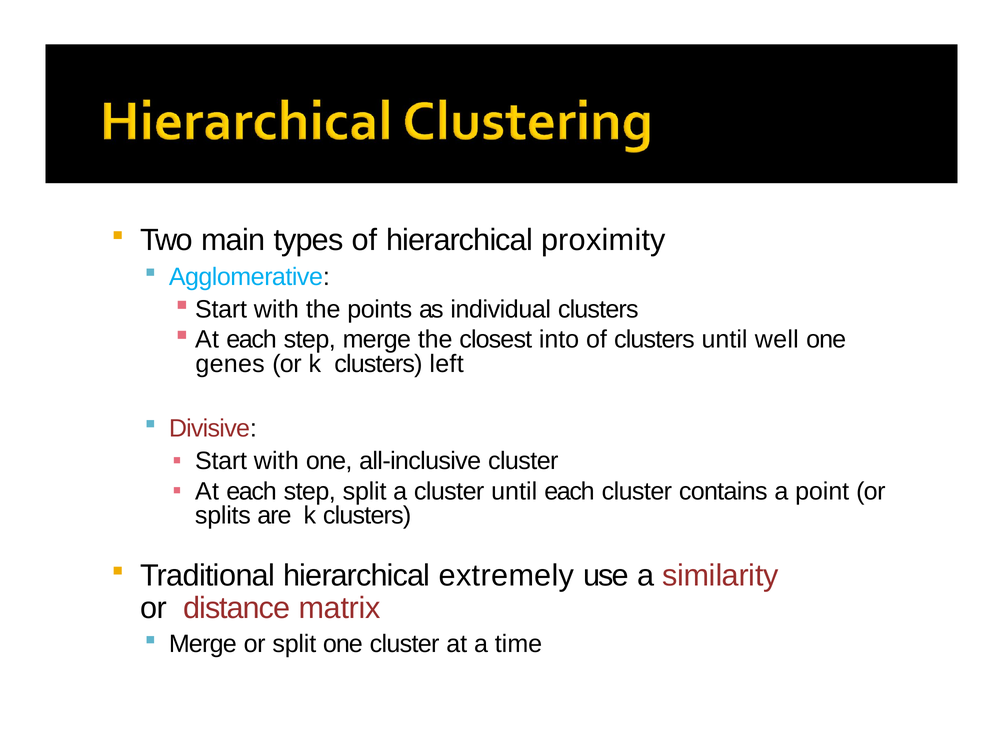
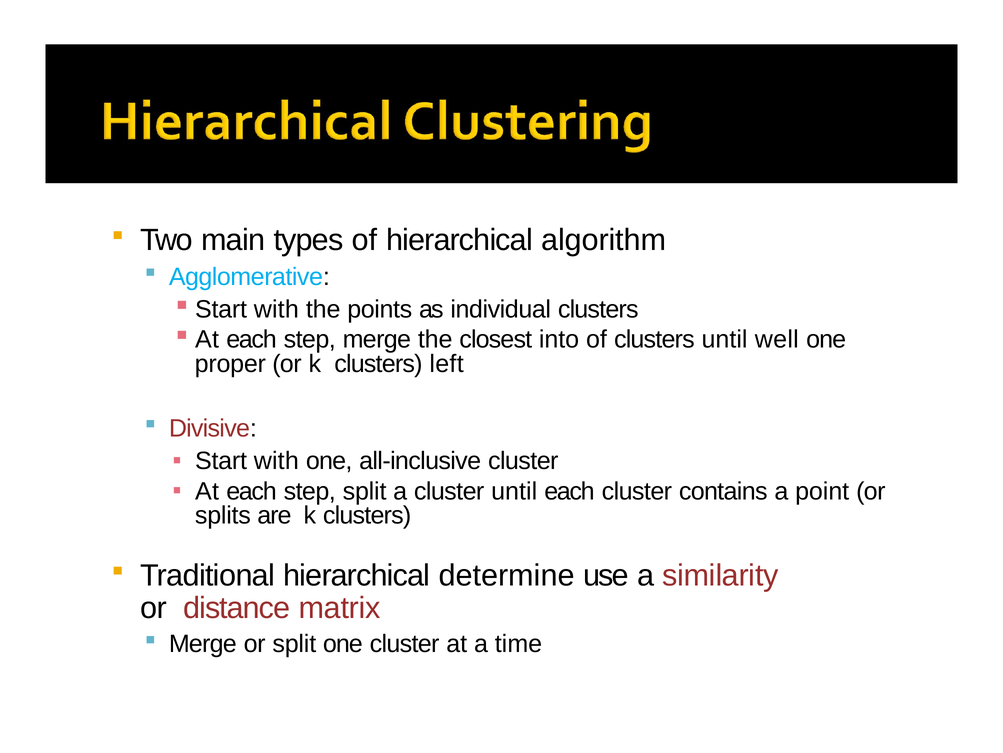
proximity: proximity -> algorithm (604, 240)
genes: genes -> proper (230, 364)
extremely: extremely -> determine (507, 575)
